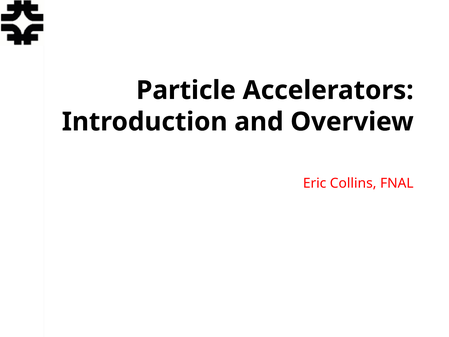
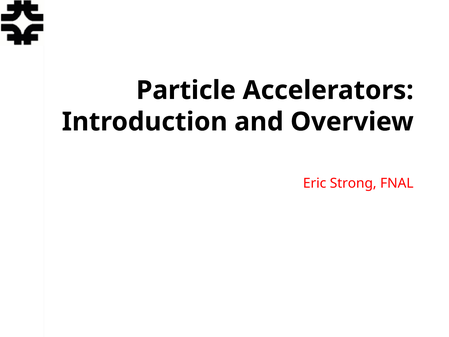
Collins: Collins -> Strong (353, 183)
